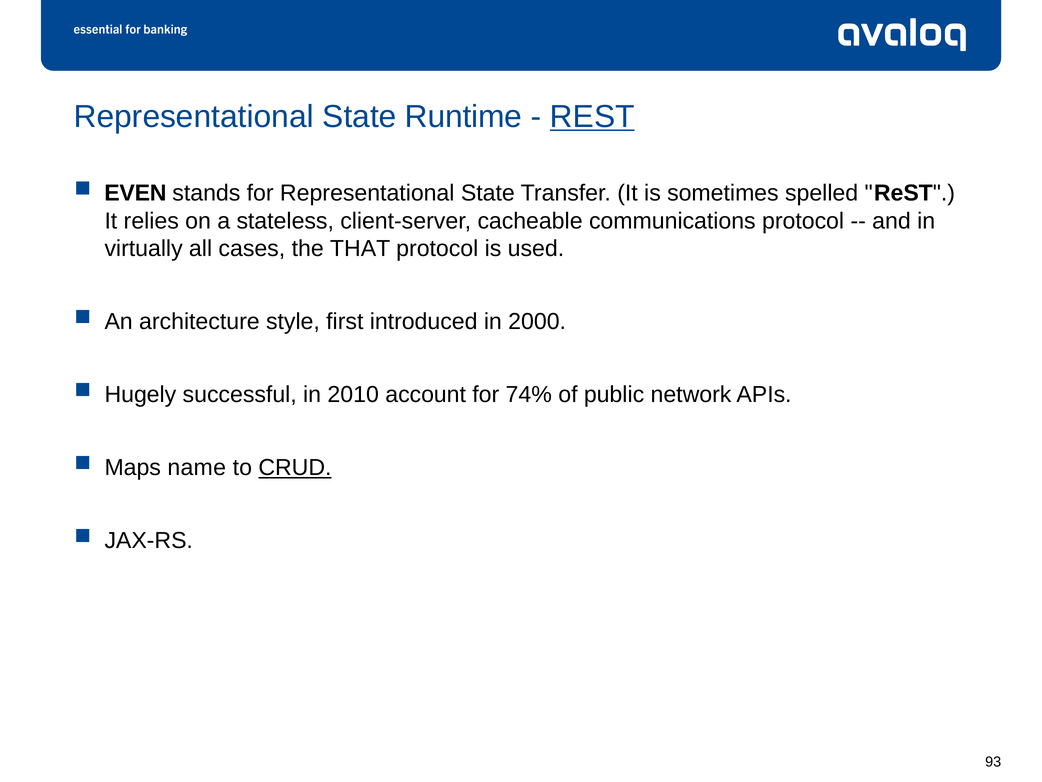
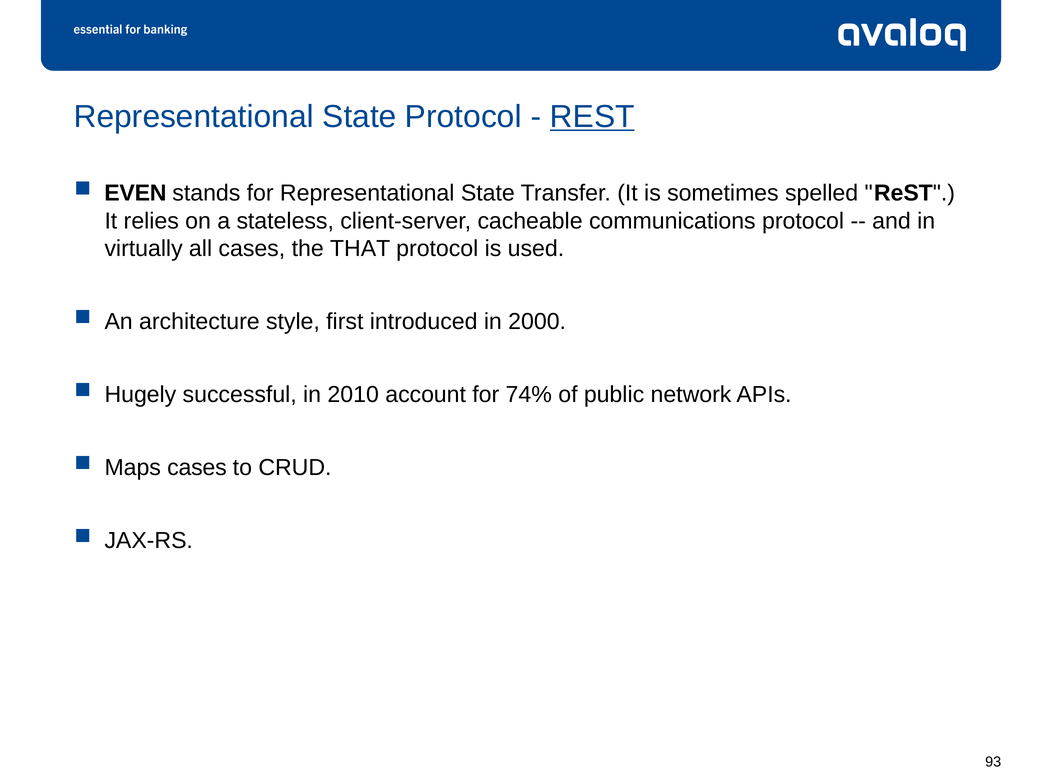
State Runtime: Runtime -> Protocol (463, 116)
Maps name: name -> cases (197, 467)
CRUD underline: present -> none (295, 467)
